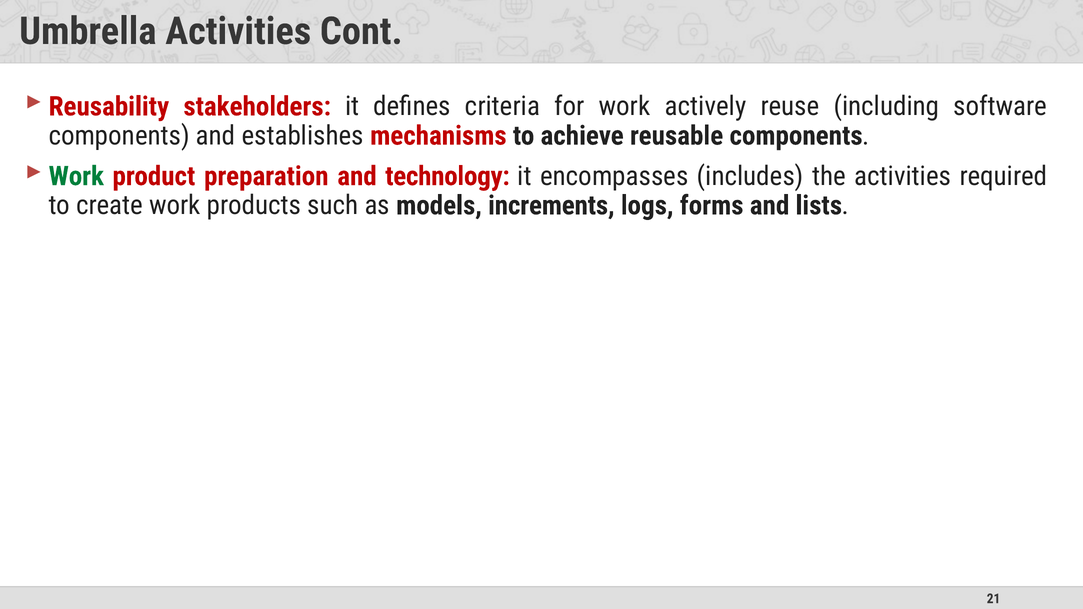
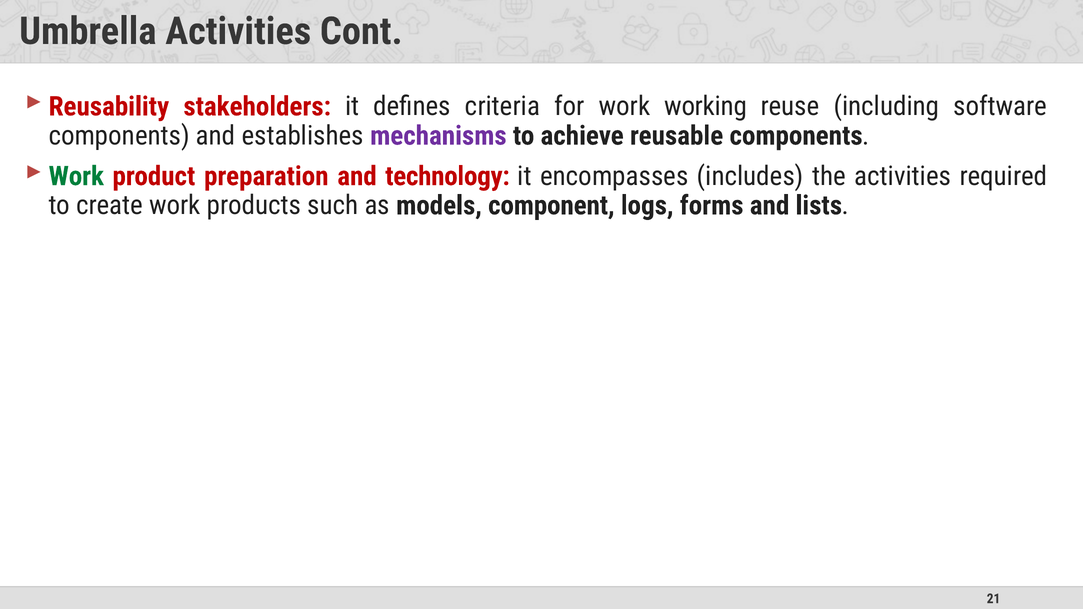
actively: actively -> working (706, 107)
mechanisms colour: red -> purple (438, 136)
increments: increments -> component (551, 206)
